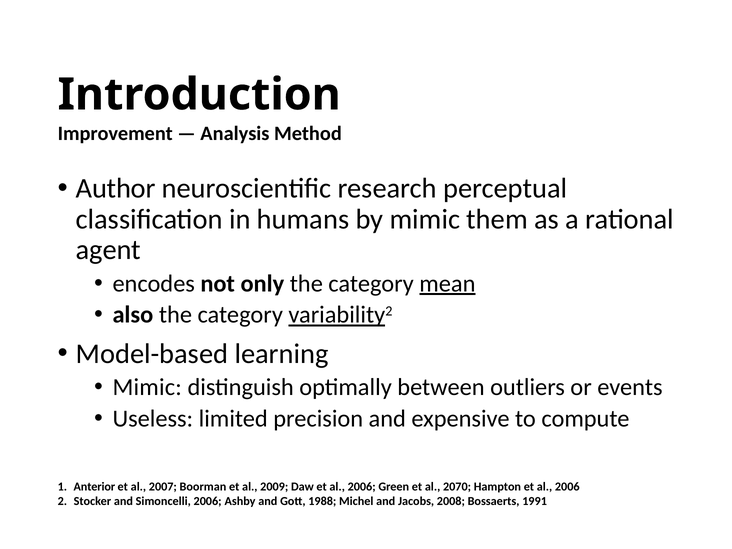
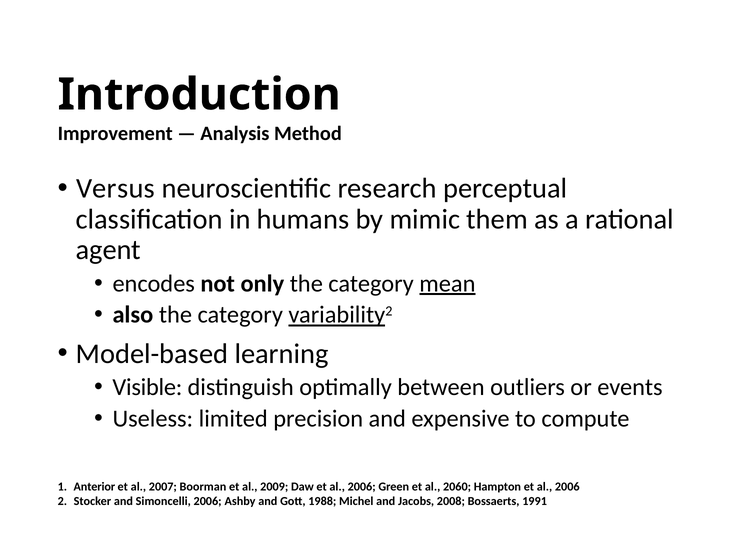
Author: Author -> Versus (115, 188)
Mimic: Mimic -> Visible (147, 387)
2070: 2070 -> 2060 (457, 487)
